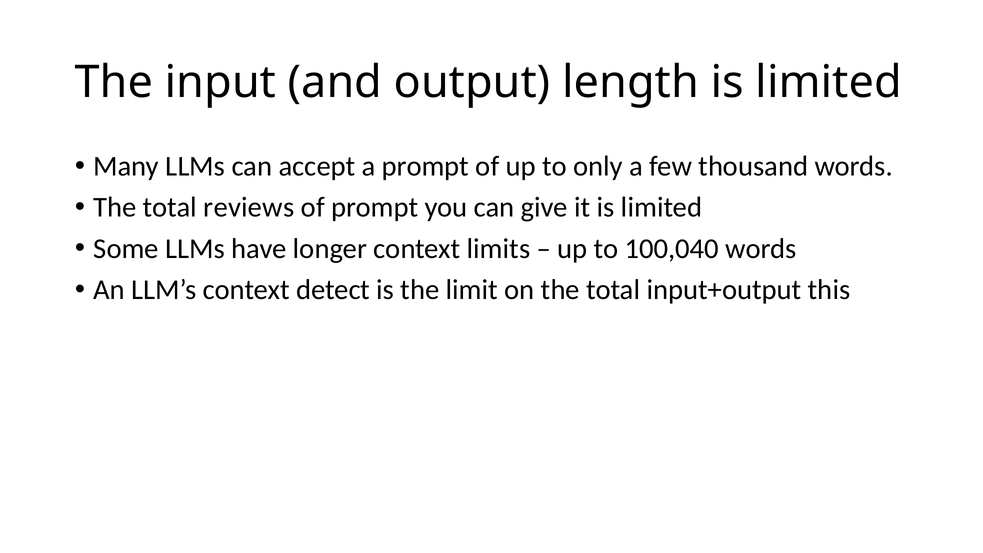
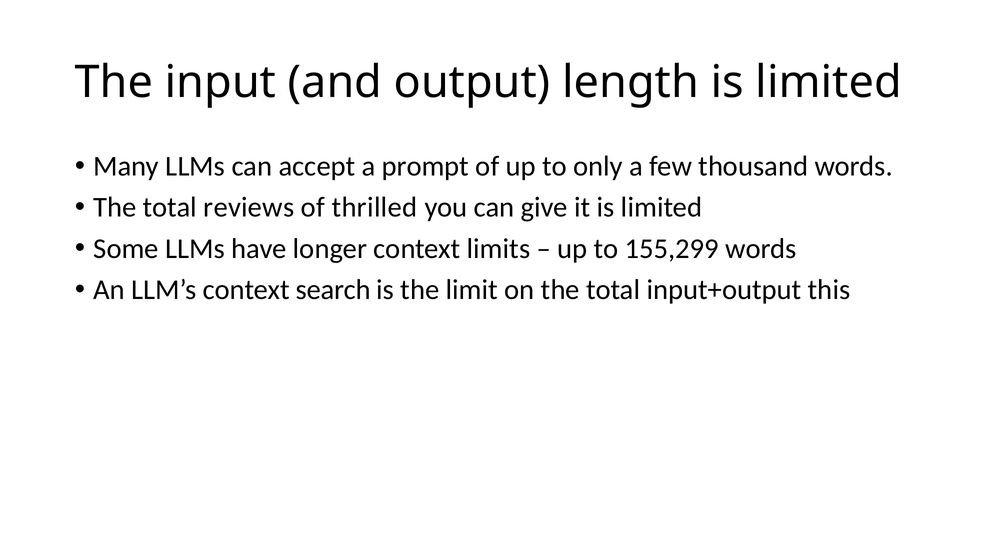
of prompt: prompt -> thrilled (374, 207)
100,040: 100,040 -> 155,299 (672, 249)
detect: detect -> search (333, 290)
